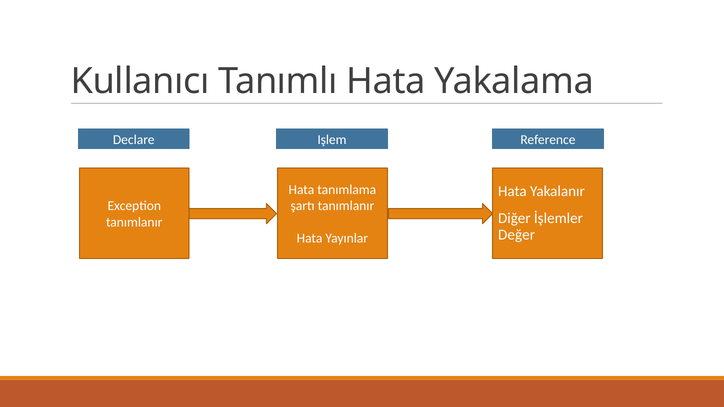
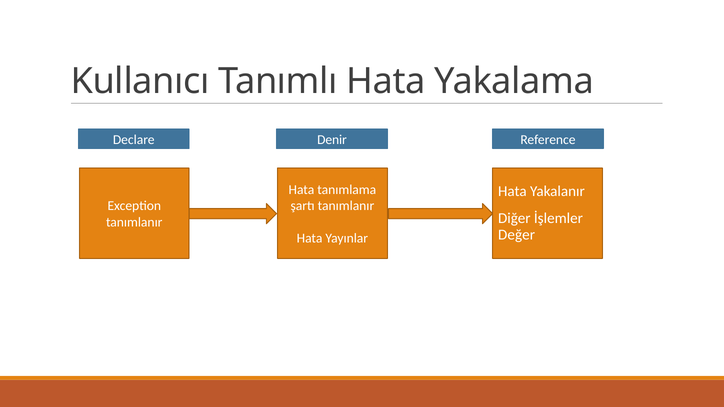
Işlem: Işlem -> Denir (332, 140)
